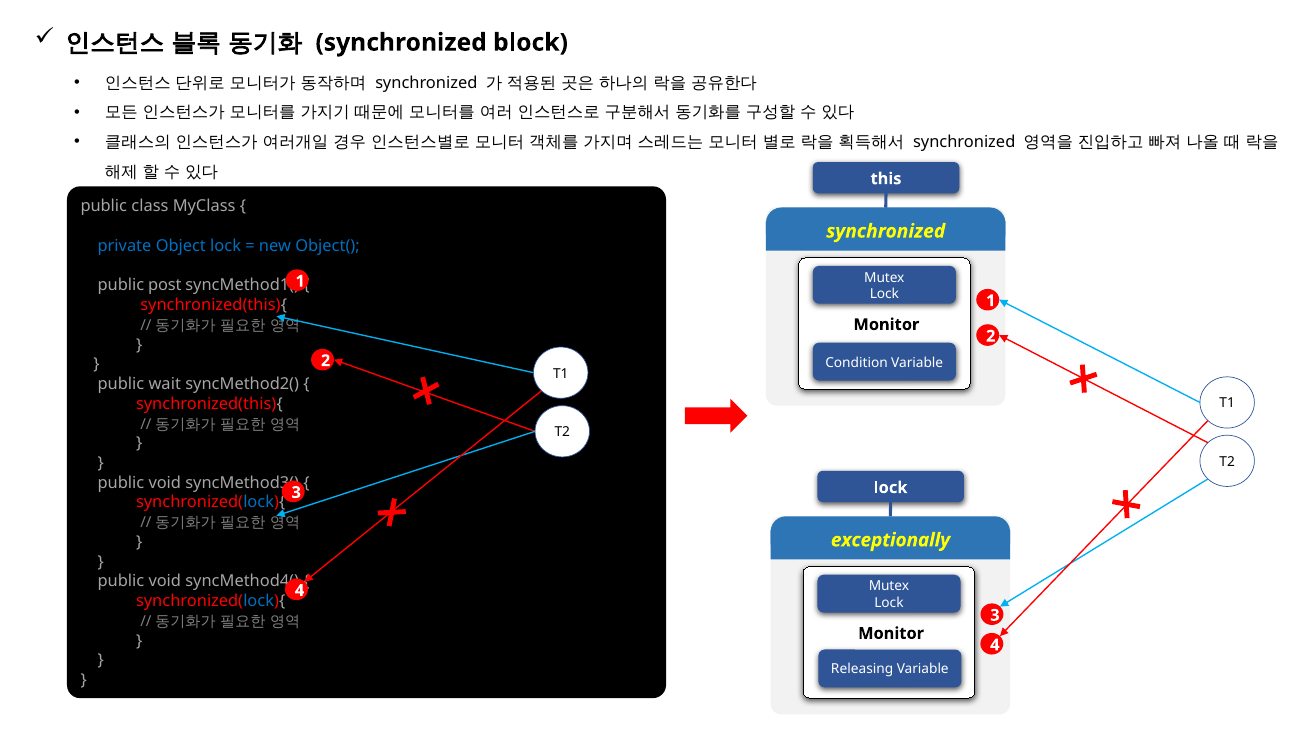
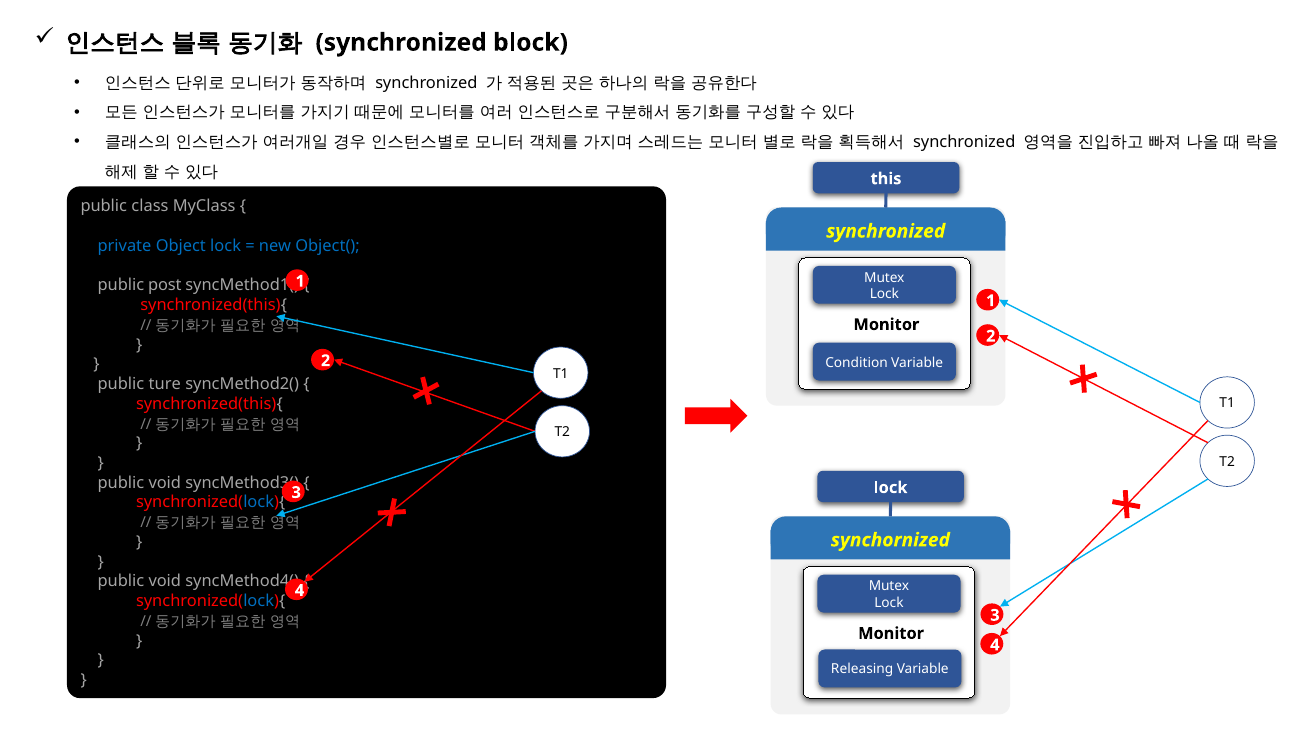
wait: wait -> ture (165, 384)
exceptionally: exceptionally -> synchornized (890, 540)
